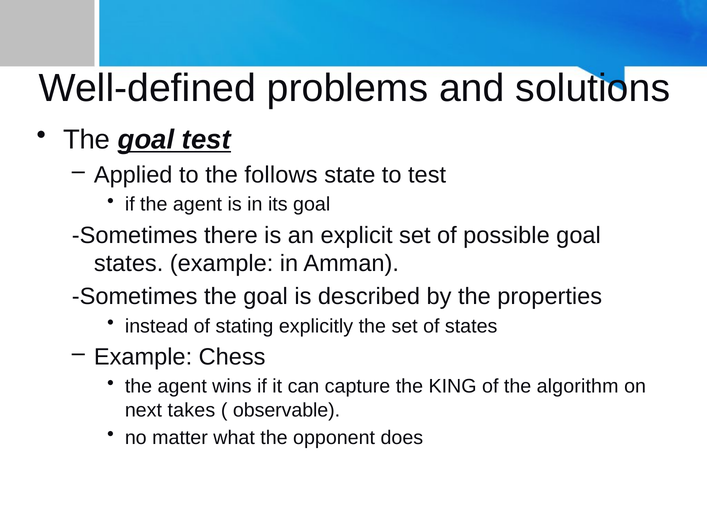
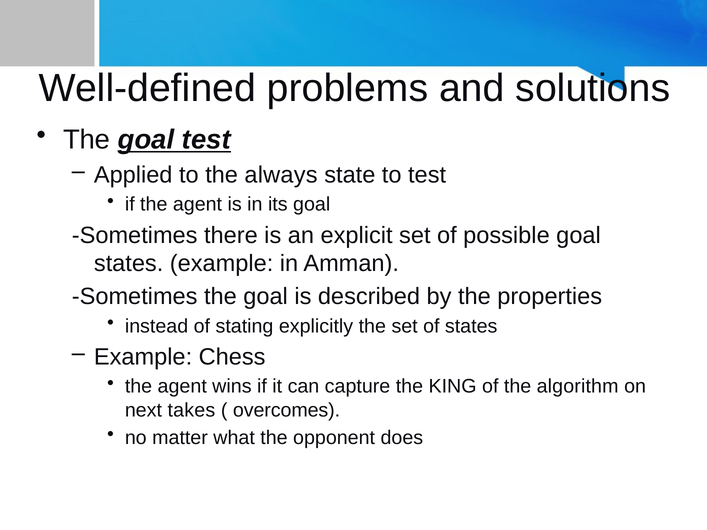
follows: follows -> always (281, 175)
observable: observable -> overcomes (287, 410)
